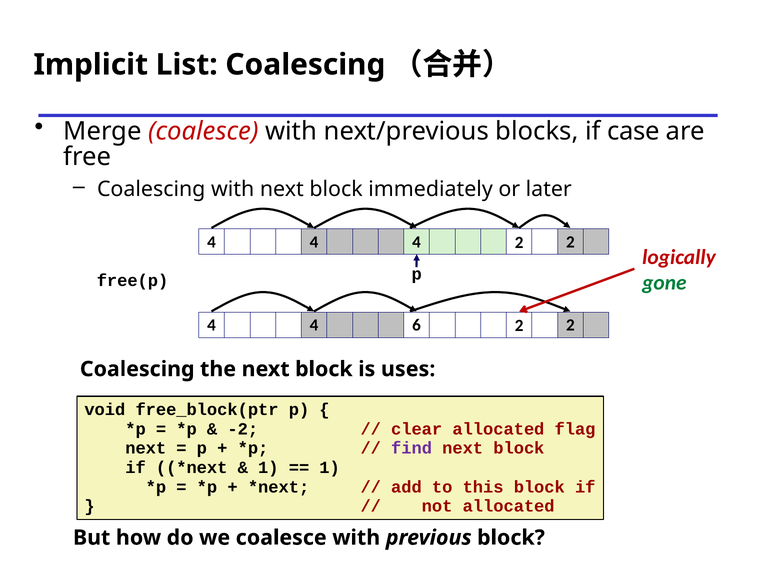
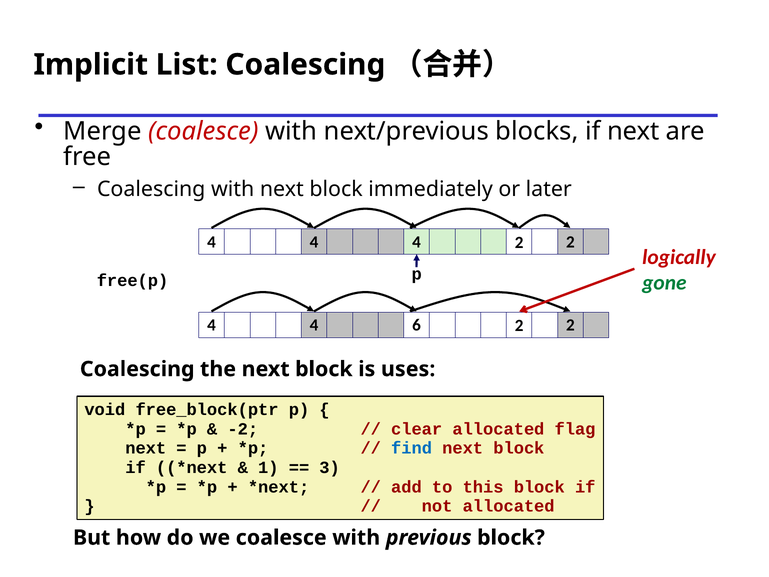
if case: case -> next (633, 131)
find colour: purple -> blue (412, 448)
1: 1 -> 3 (330, 467)
